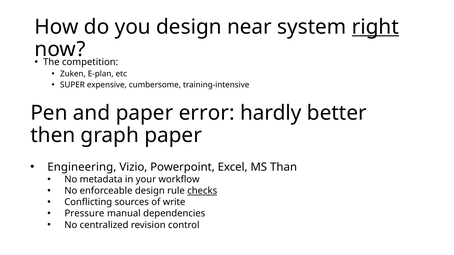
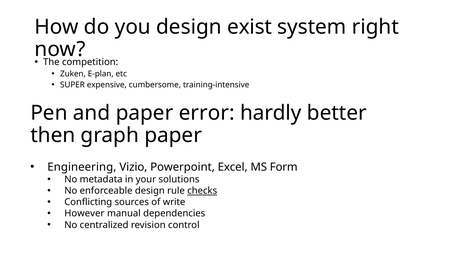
near: near -> exist (250, 27)
right underline: present -> none (375, 27)
Than: Than -> Form (284, 167)
workflow: workflow -> solutions (179, 180)
Pressure: Pressure -> However (84, 214)
